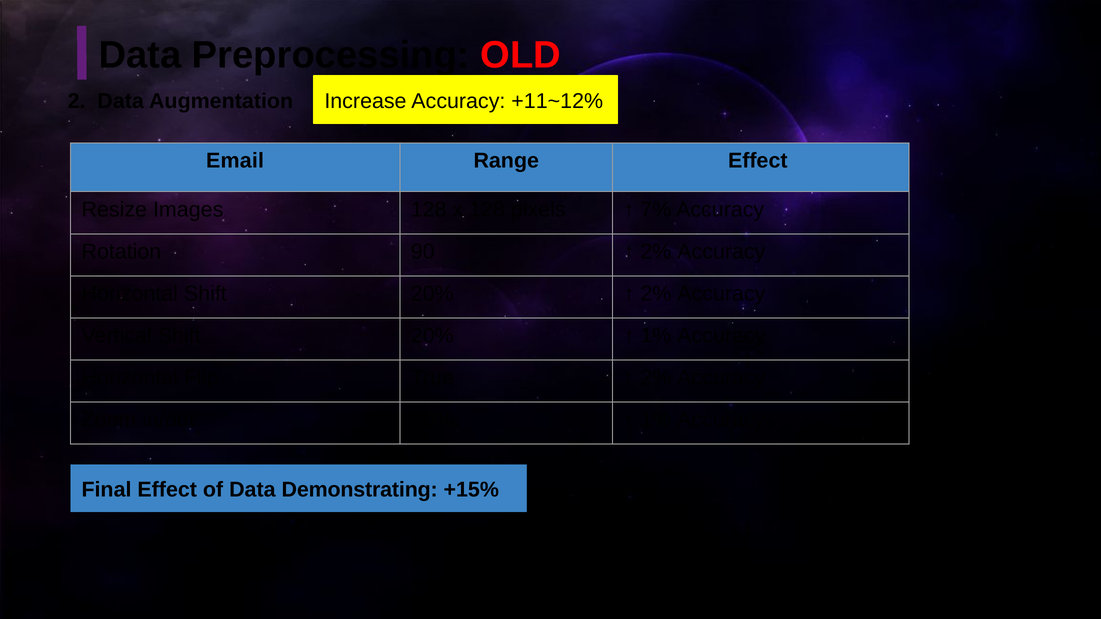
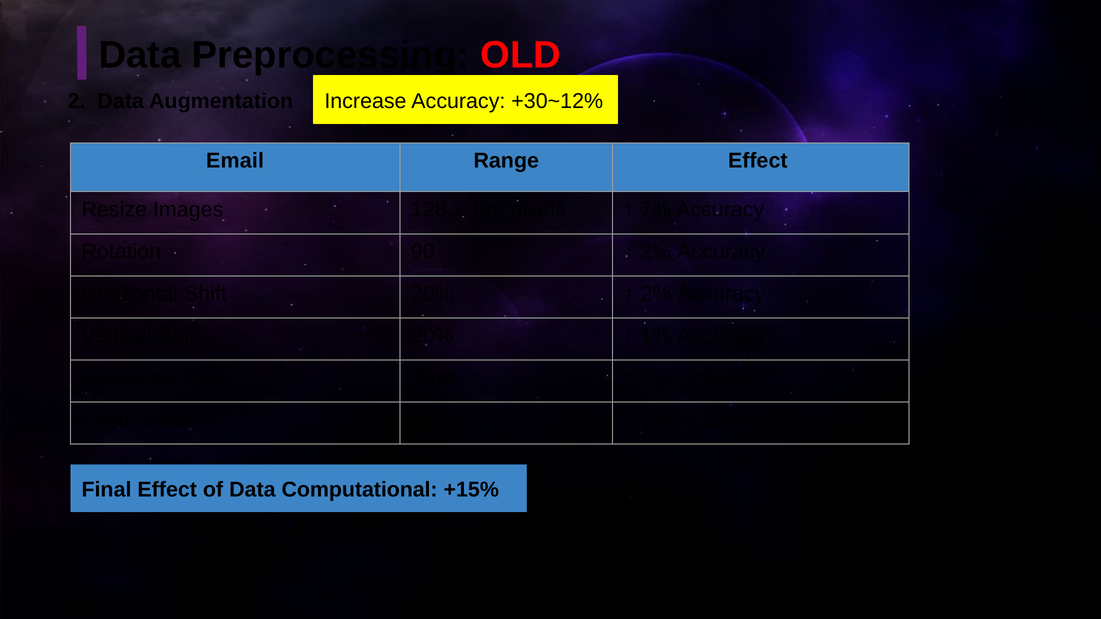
+11~12%: +11~12% -> +30~12% (557, 101)
Demonstrating: Demonstrating -> Computational (360, 490)
